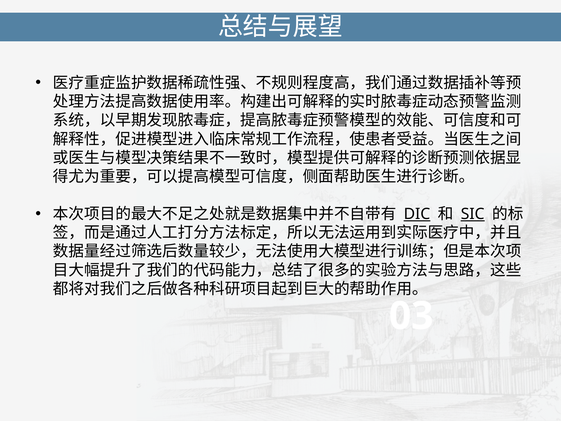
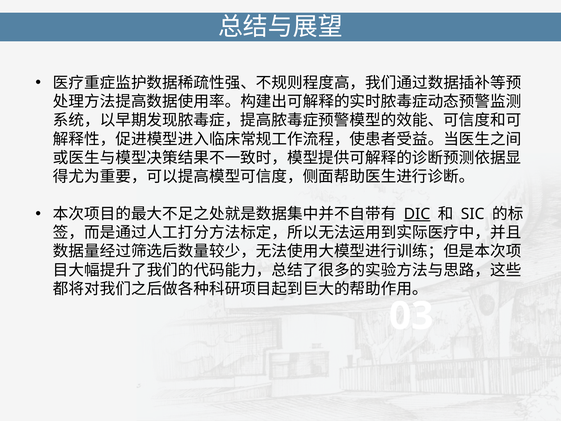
SIC underline: present -> none (473, 214)
